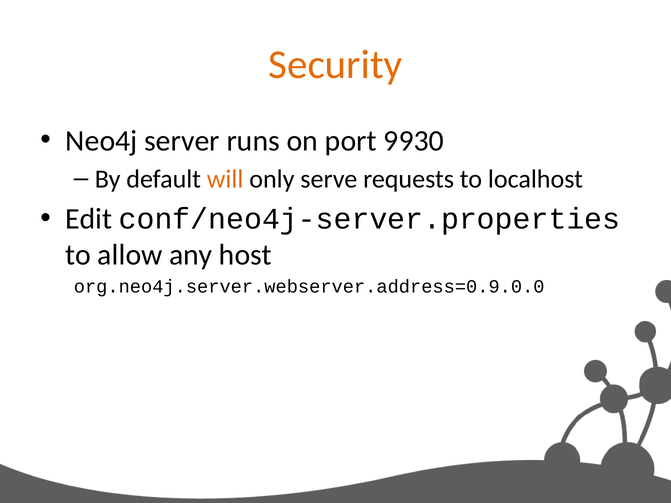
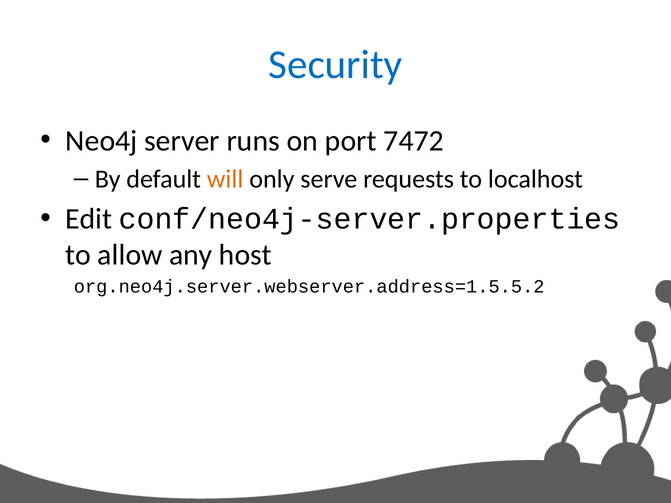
Security colour: orange -> blue (335, 65)
9930: 9930 -> 7472 (414, 141)
org.neo4j.server.webserver.address=0.9.0.0: org.neo4j.server.webserver.address=0.9.0.0 -> org.neo4j.server.webserver.address=1.5.5.2 (309, 287)
